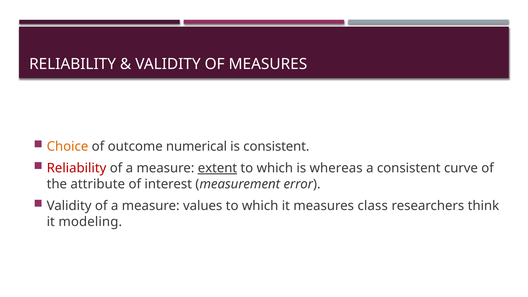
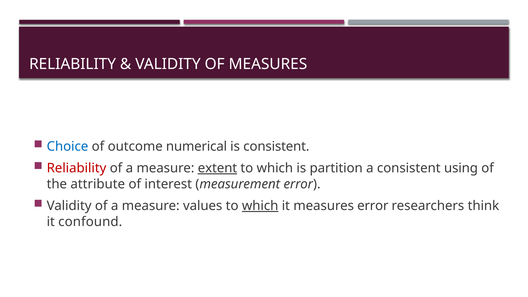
Choice colour: orange -> blue (68, 146)
whereas: whereas -> partition (336, 168)
curve: curve -> using (461, 168)
which underline: none -> present (260, 206)
measures class: class -> error (373, 206)
modeling: modeling -> confound (90, 222)
